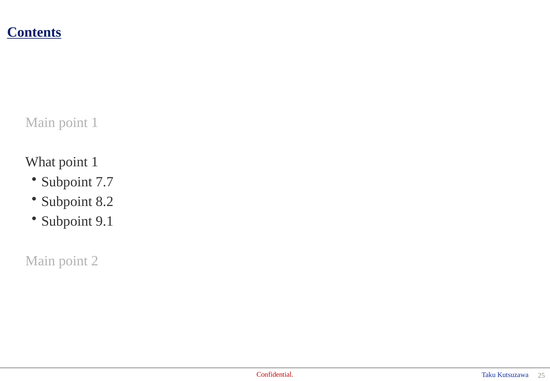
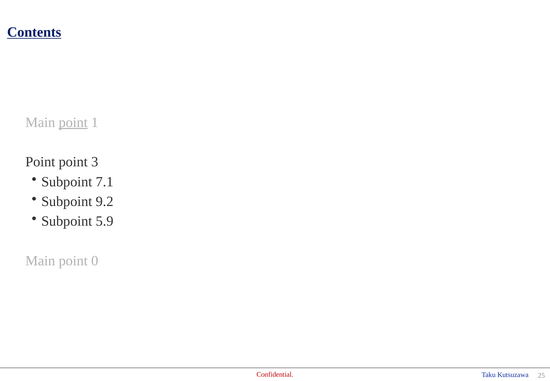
point underline: none -> present (73, 122)
What: What -> Point (40, 162)
1: 1 -> 3 (95, 162)
7.7: 7.7 -> 7.1 (105, 182)
8.2: 8.2 -> 9.2 (105, 201)
9.1: 9.1 -> 5.9 (105, 221)
2: 2 -> 0 (95, 261)
